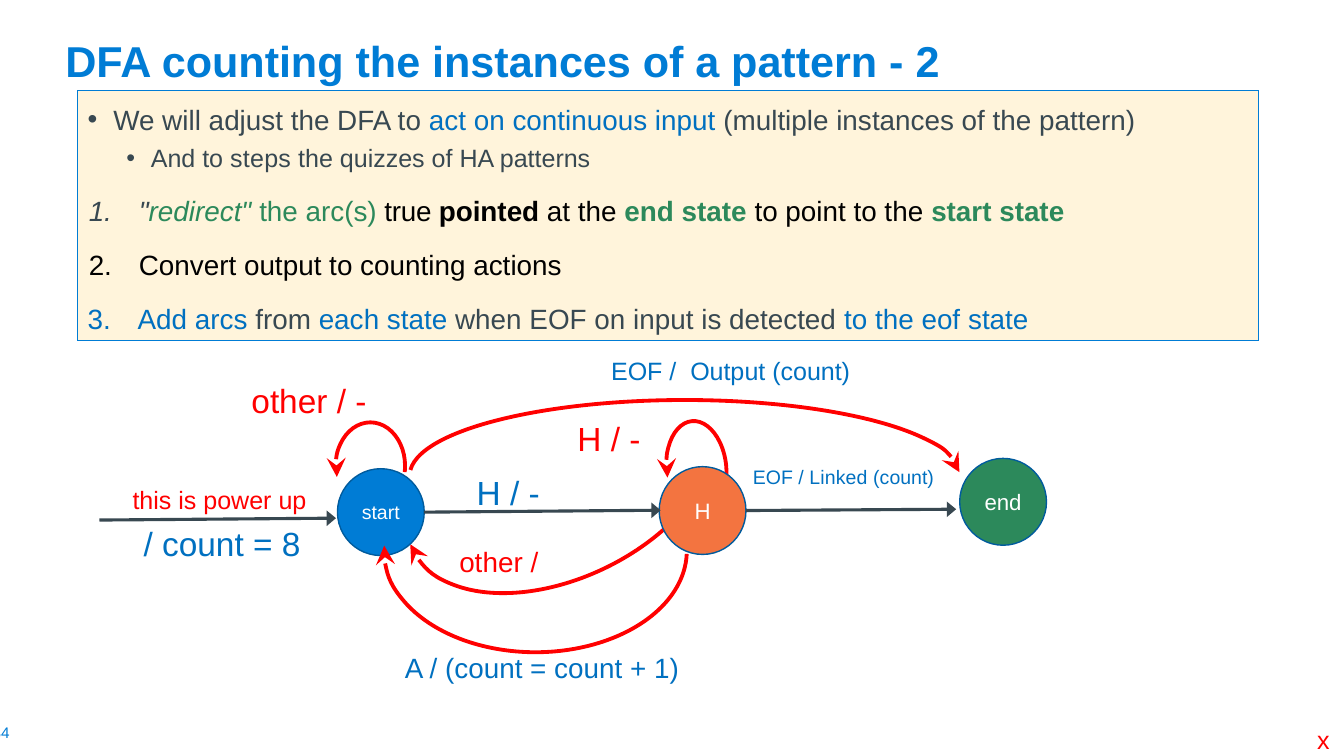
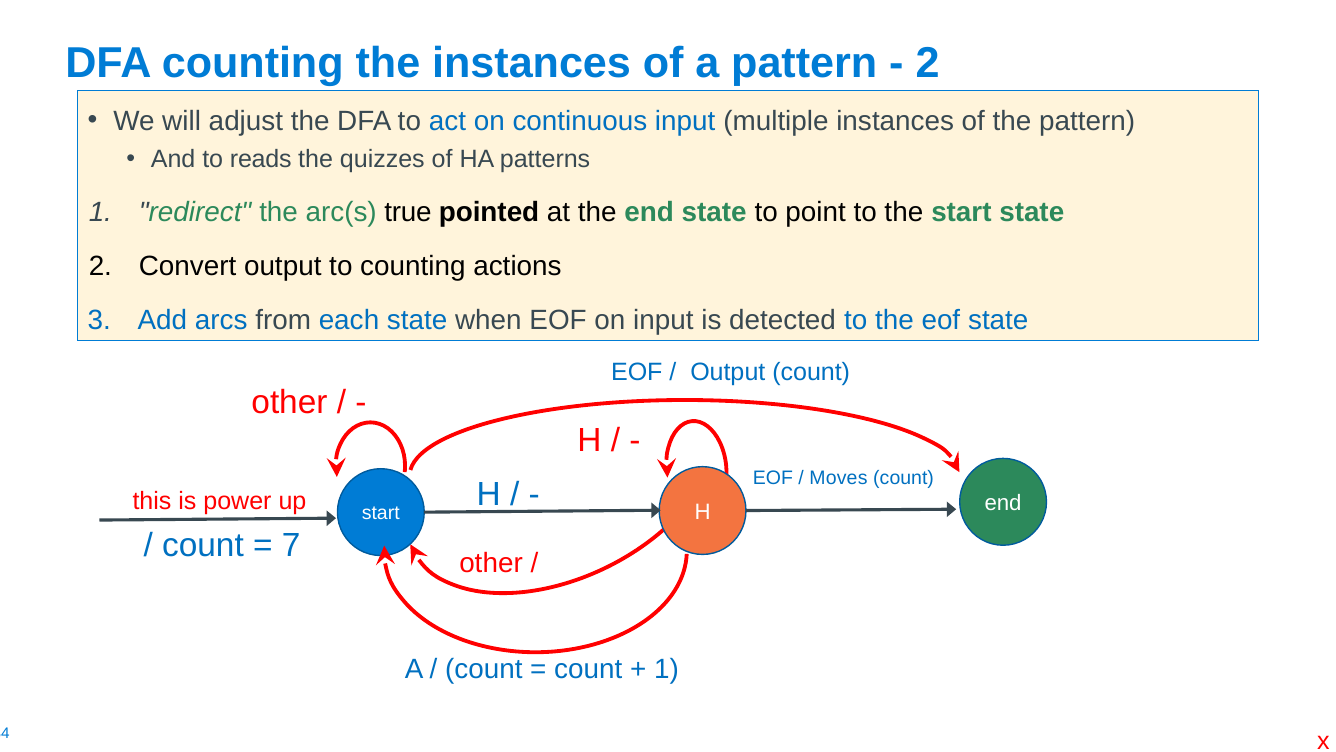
steps: steps -> reads (261, 159)
Linked: Linked -> Moves (838, 477)
8: 8 -> 7 (291, 545)
